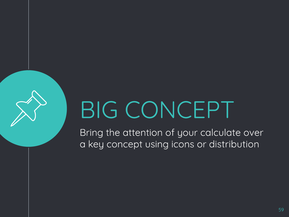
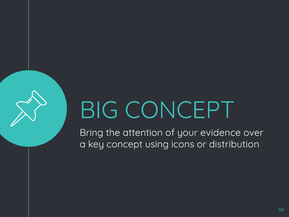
calculate: calculate -> evidence (221, 132)
